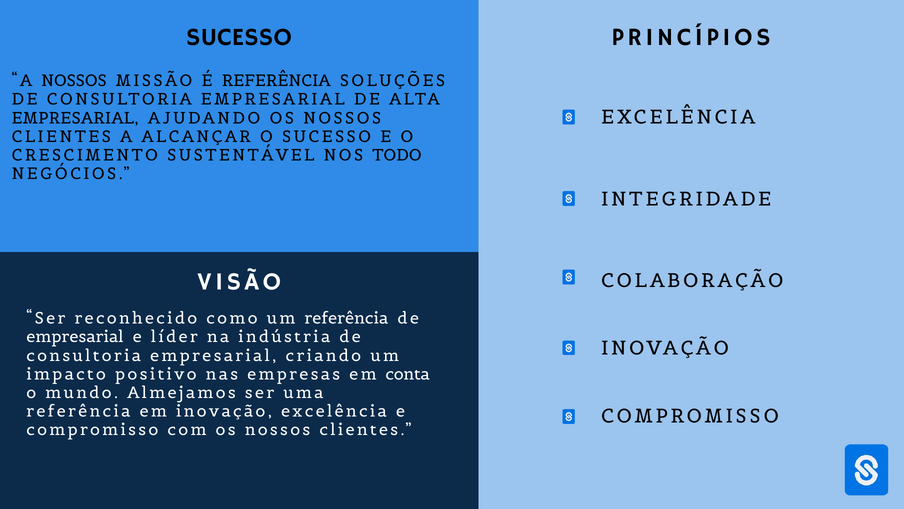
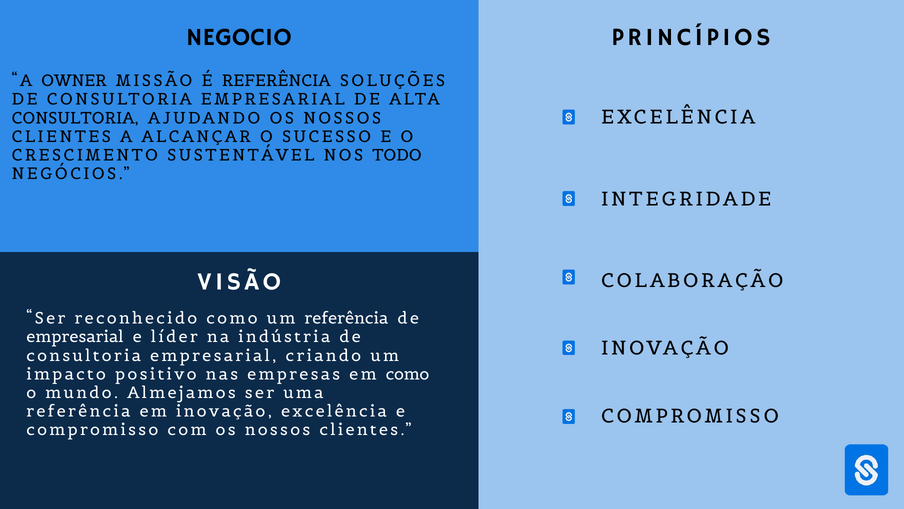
SUCESSO: SUCESSO -> NEGOCIO (239, 37)
A NOSSOS: NOSSOS -> OWNER (74, 81)
EMPRESARIAL: EMPRESARIAL -> CONSULTORIA (75, 118)
em conta: conta -> como (408, 374)
